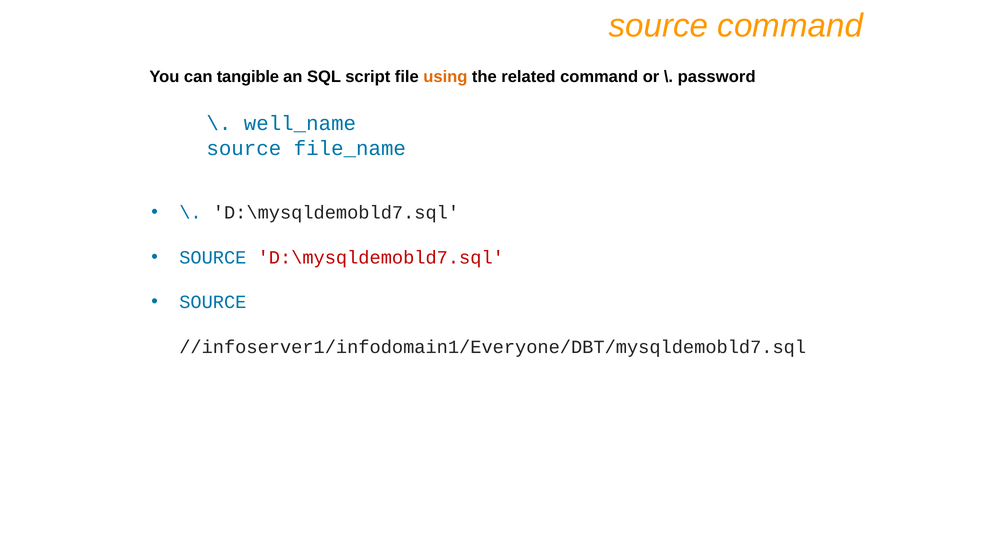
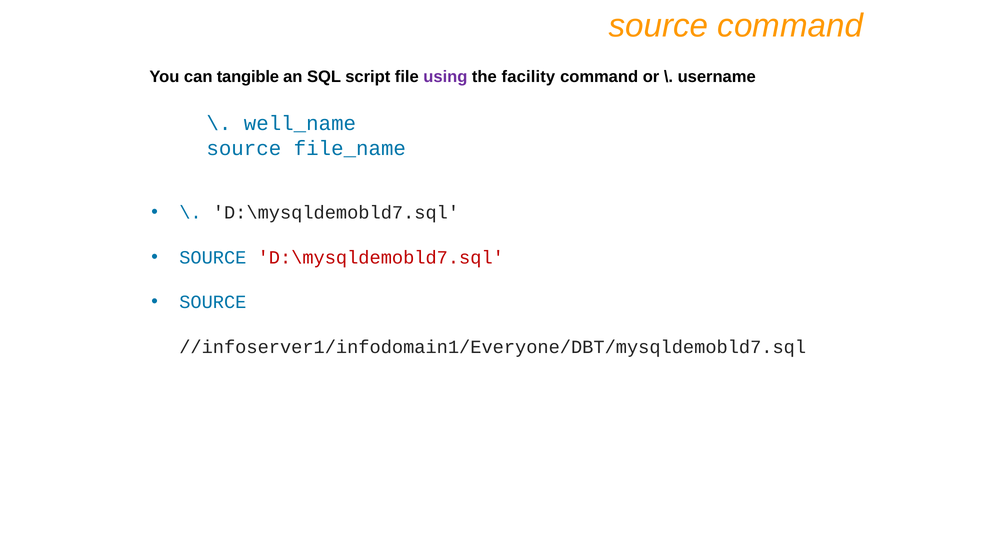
using colour: orange -> purple (445, 77)
related: related -> facility (528, 77)
password: password -> username (717, 77)
